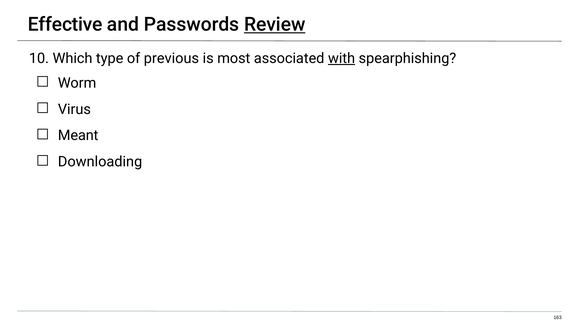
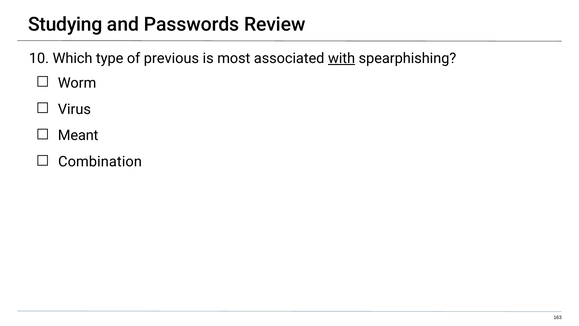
Effective: Effective -> Studying (65, 25)
Review underline: present -> none (275, 25)
Downloading: Downloading -> Combination (100, 162)
